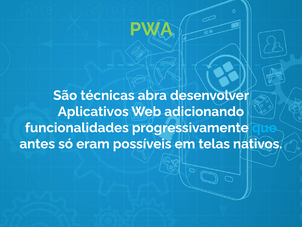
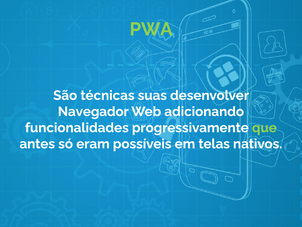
abra: abra -> suas (152, 95)
Aplicativos: Aplicativos -> Navegador (93, 111)
que colour: light blue -> light green (264, 127)
